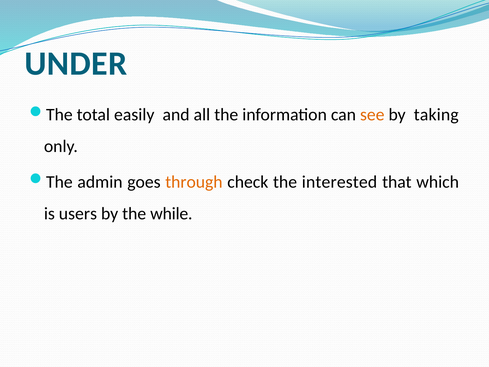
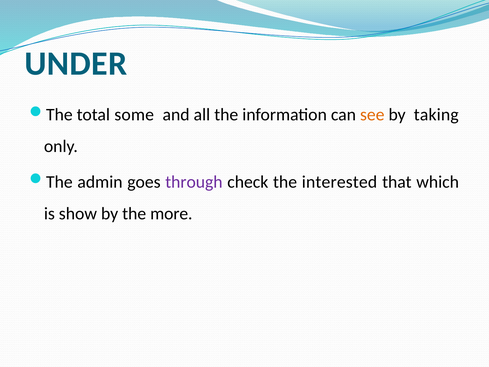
easily: easily -> some (134, 115)
through colour: orange -> purple (194, 182)
users: users -> show (78, 214)
while: while -> more (171, 214)
